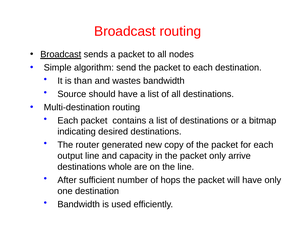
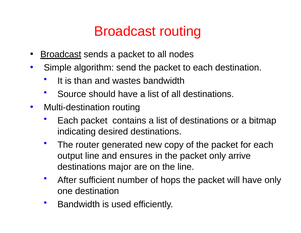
capacity: capacity -> ensures (136, 156)
whole: whole -> major (120, 167)
